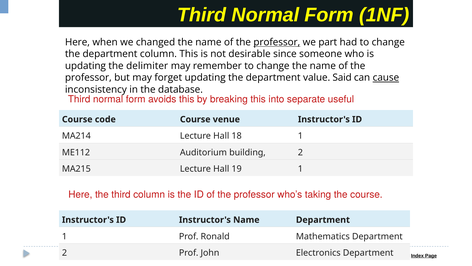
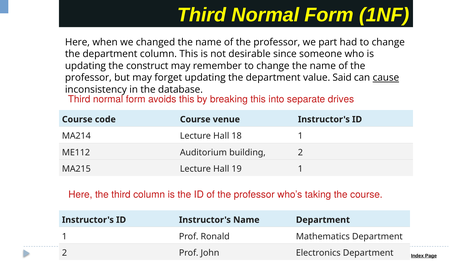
professor underline: present -> none (277, 42)
delimiter: delimiter -> construct (147, 66)
useful: useful -> drives (341, 99)
